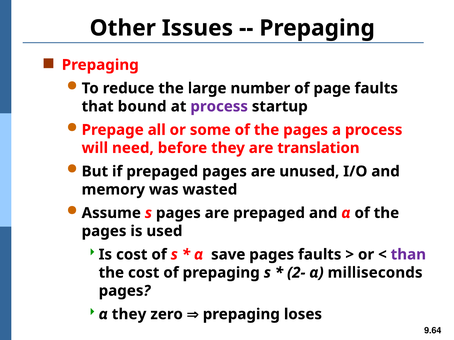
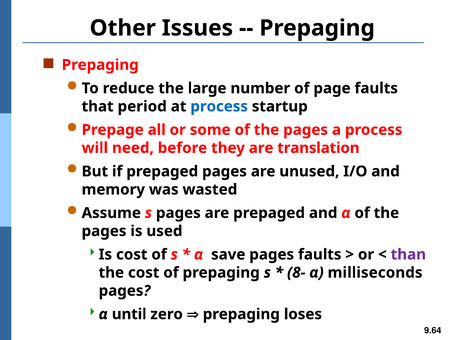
bound: bound -> period (142, 107)
process colour: purple -> blue (219, 107)
2-: 2- -> 8- (296, 273)
α they: they -> until (129, 315)
